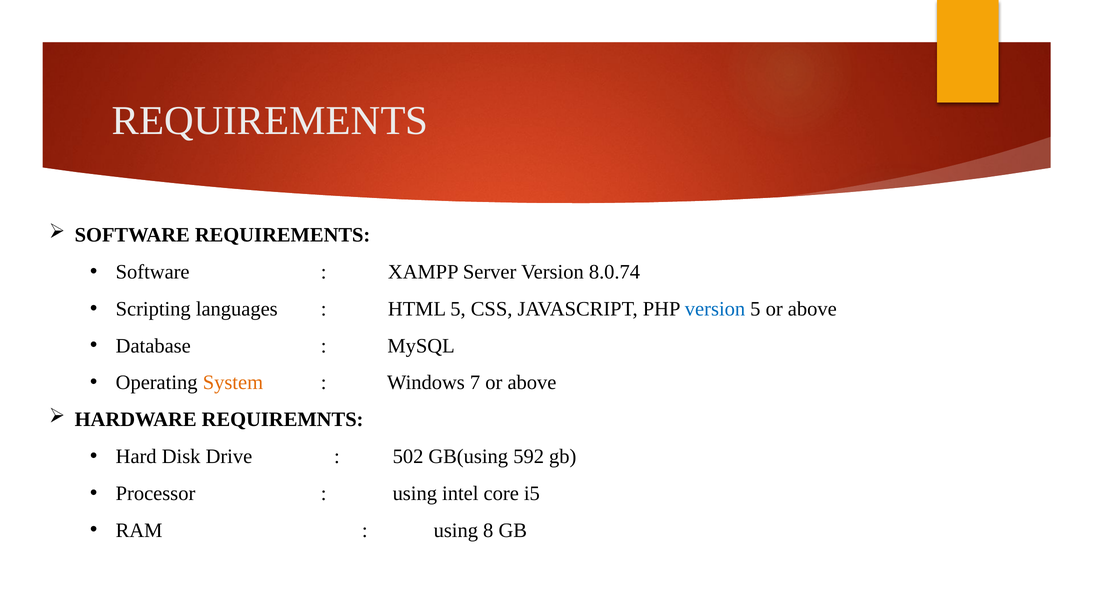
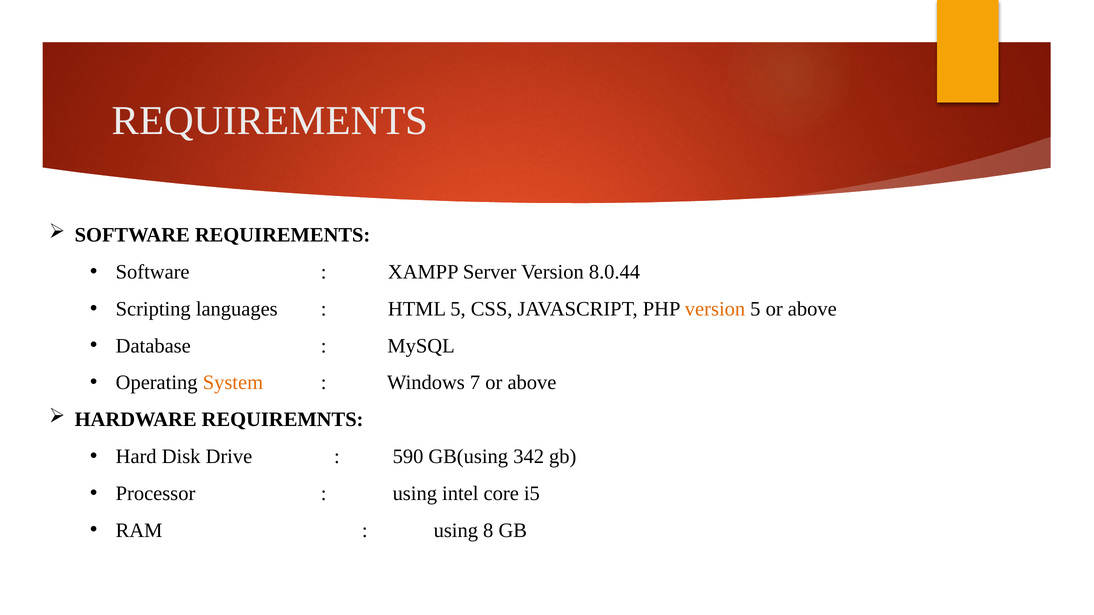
8.0.74: 8.0.74 -> 8.0.44 (615, 272)
version colour: blue -> orange (715, 309)
502: 502 -> 590 (408, 457)
592: 592 -> 342 (529, 457)
